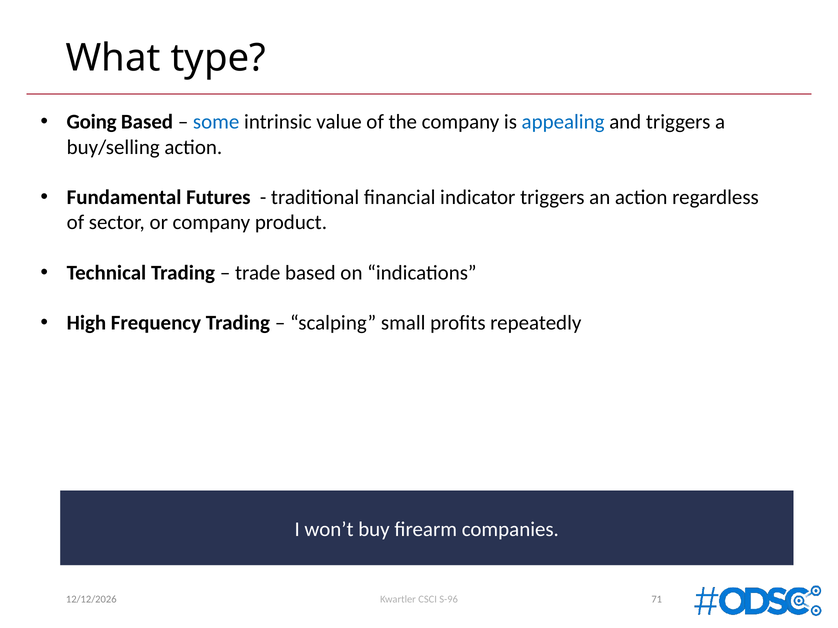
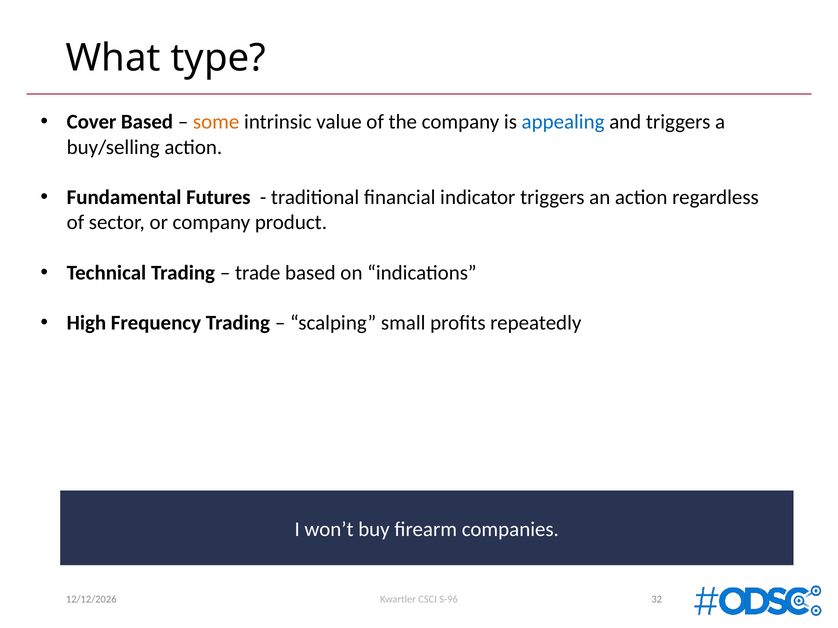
Going: Going -> Cover (92, 122)
some colour: blue -> orange (216, 122)
71: 71 -> 32 (657, 600)
